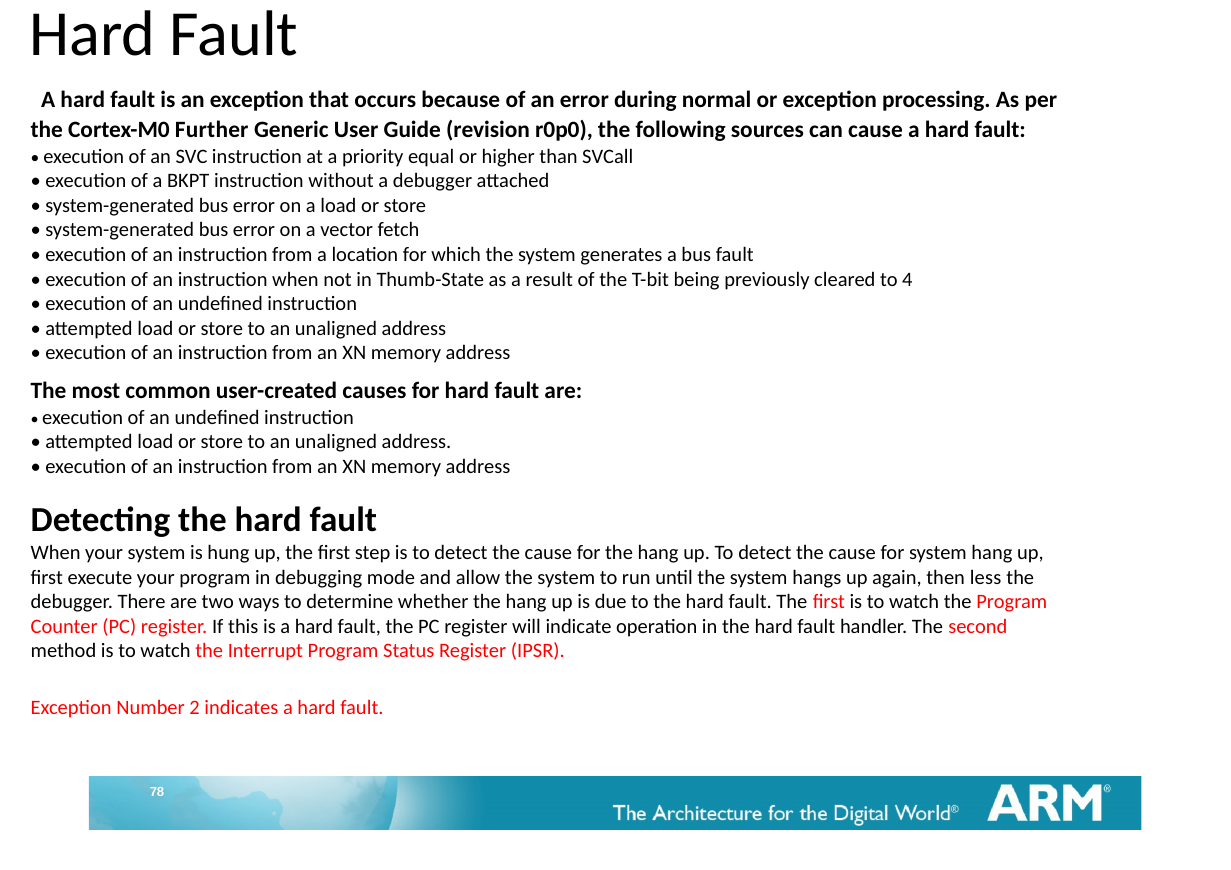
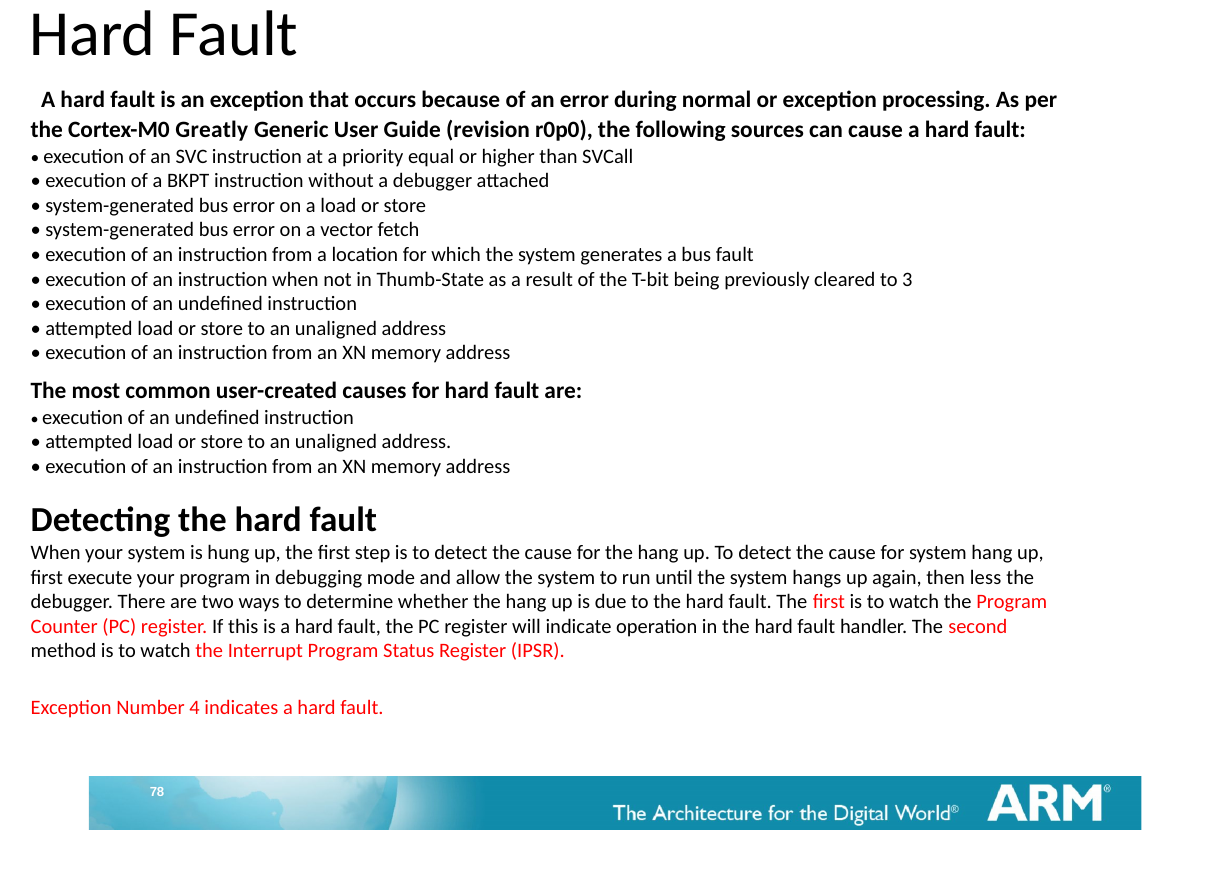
Further: Further -> Greatly (212, 130)
4: 4 -> 3 (907, 279)
2: 2 -> 4 (195, 708)
